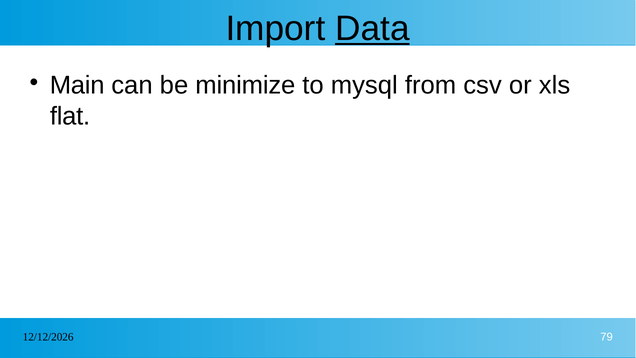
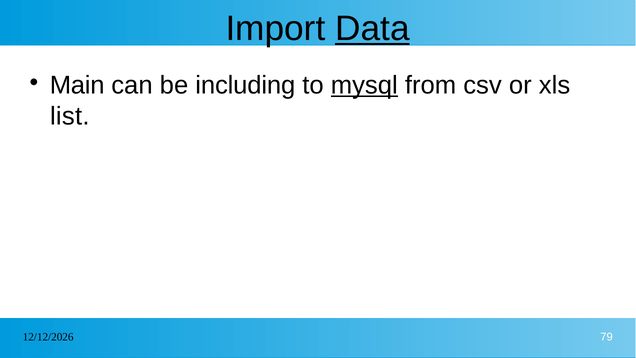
minimize: minimize -> including (245, 85)
mysql underline: none -> present (364, 85)
flat: flat -> list (70, 116)
